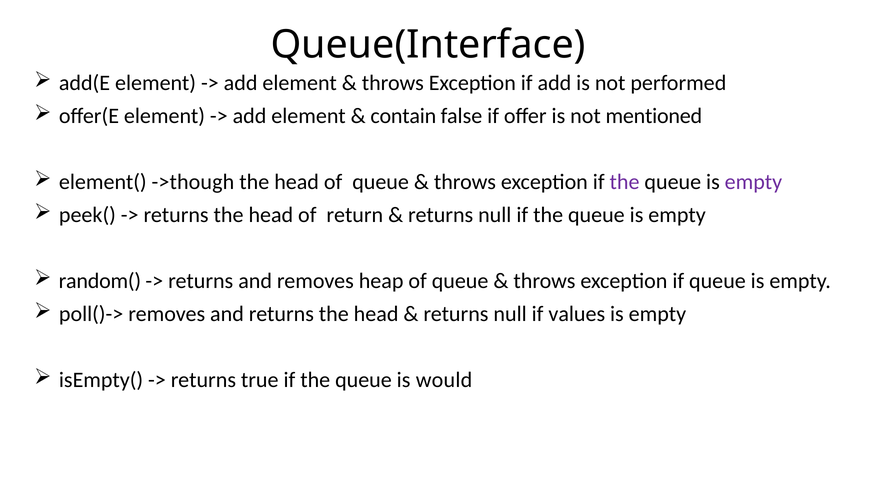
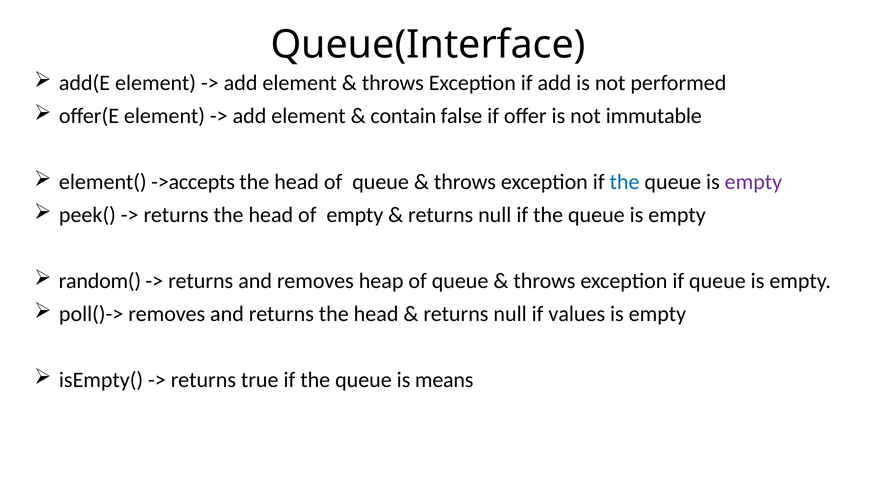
mentioned: mentioned -> immutable (654, 116)
->though: ->though -> ->accepts (193, 182)
the colour: purple -> blue (625, 182)
of return: return -> empty (355, 215)
would: would -> means (444, 380)
